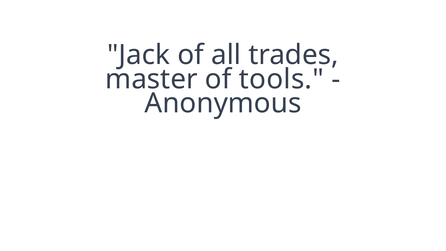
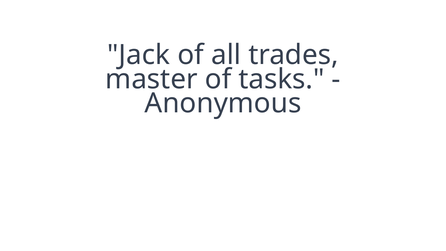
tools: tools -> tasks (281, 79)
